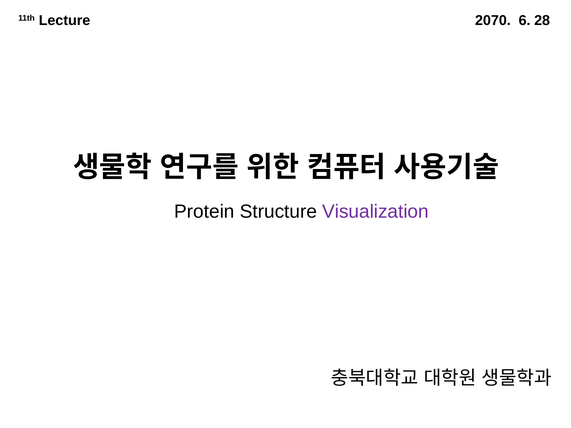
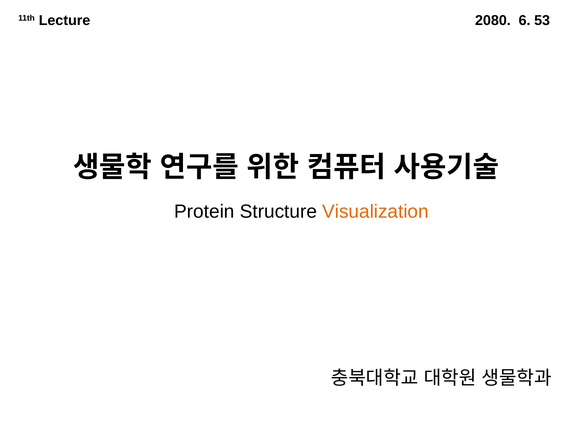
2070: 2070 -> 2080 (493, 20)
28: 28 -> 53 (542, 20)
Visualization colour: purple -> orange (376, 212)
